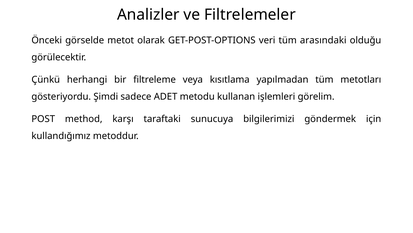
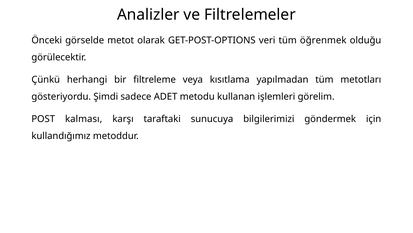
arasındaki: arasındaki -> öğrenmek (323, 40)
method: method -> kalması (84, 119)
